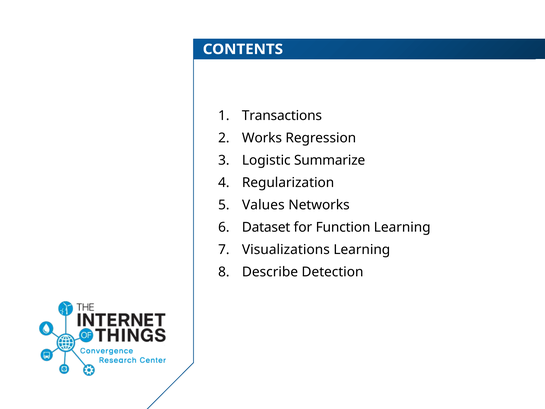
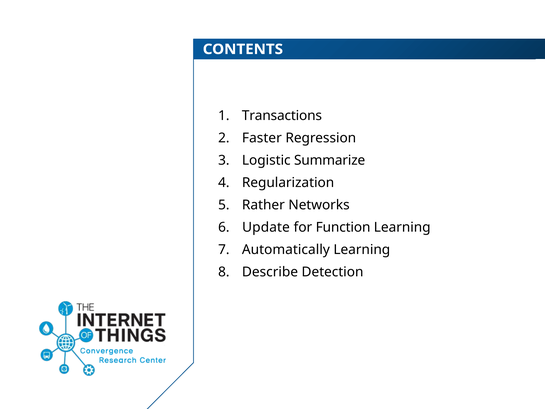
Works: Works -> Faster (262, 138)
Values: Values -> Rather (263, 205)
Dataset: Dataset -> Update (266, 227)
Visualizations: Visualizations -> Automatically (286, 250)
